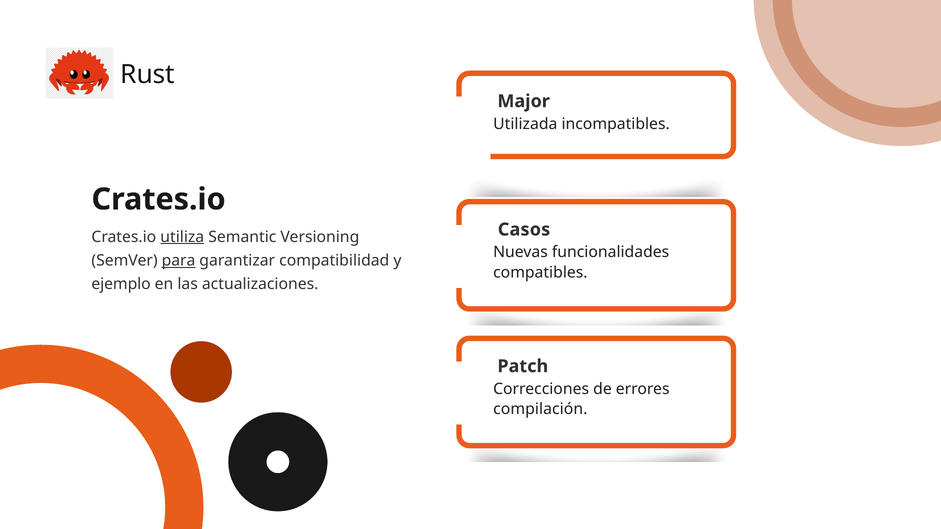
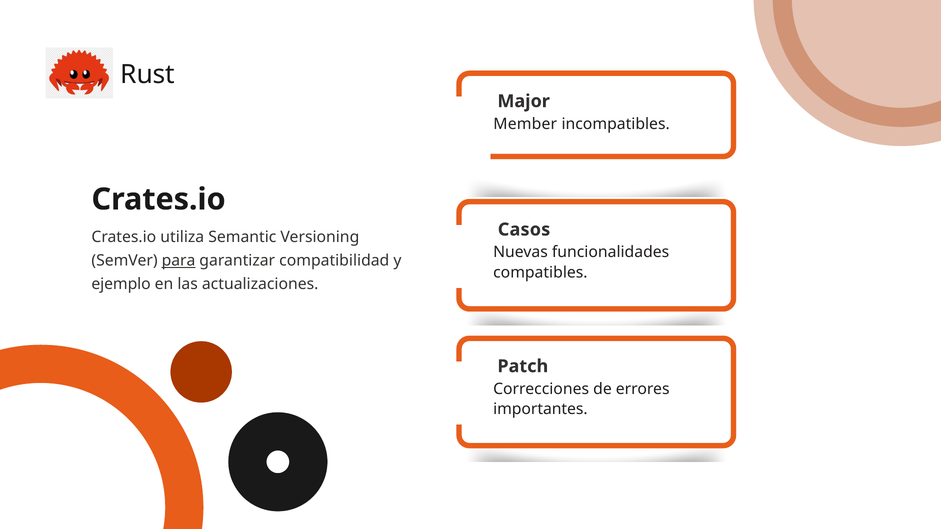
Utilizada: Utilizada -> Member (525, 124)
utiliza underline: present -> none (182, 237)
compilación: compilación -> importantes (540, 409)
